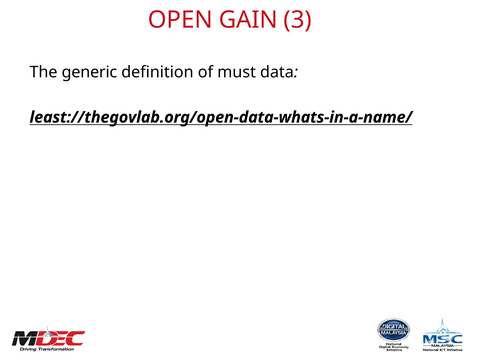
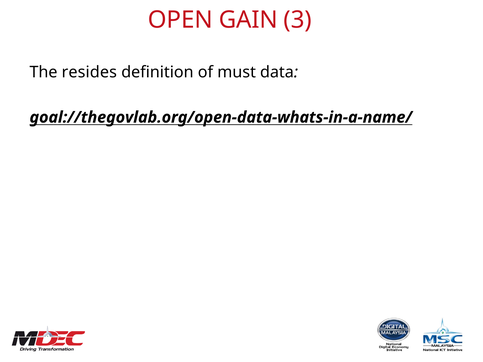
generic: generic -> resides (89, 72)
least://thegovlab.org/open-data-whats-in-a-name/: least://thegovlab.org/open-data-whats-in-a-name/ -> goal://thegovlab.org/open-data-whats-in-a-name/ (221, 117)
